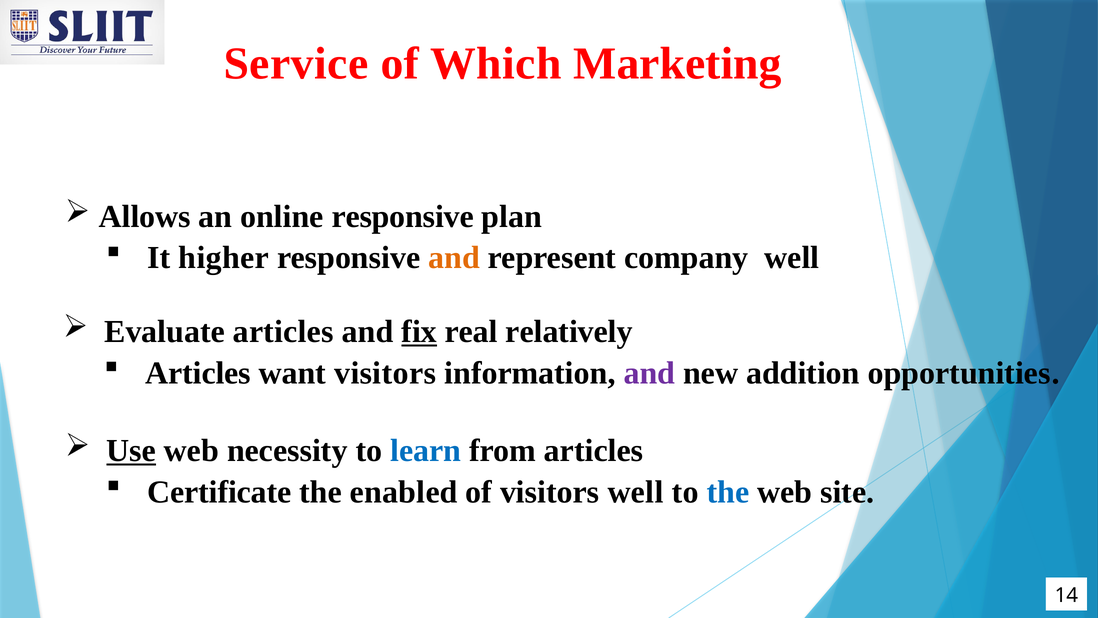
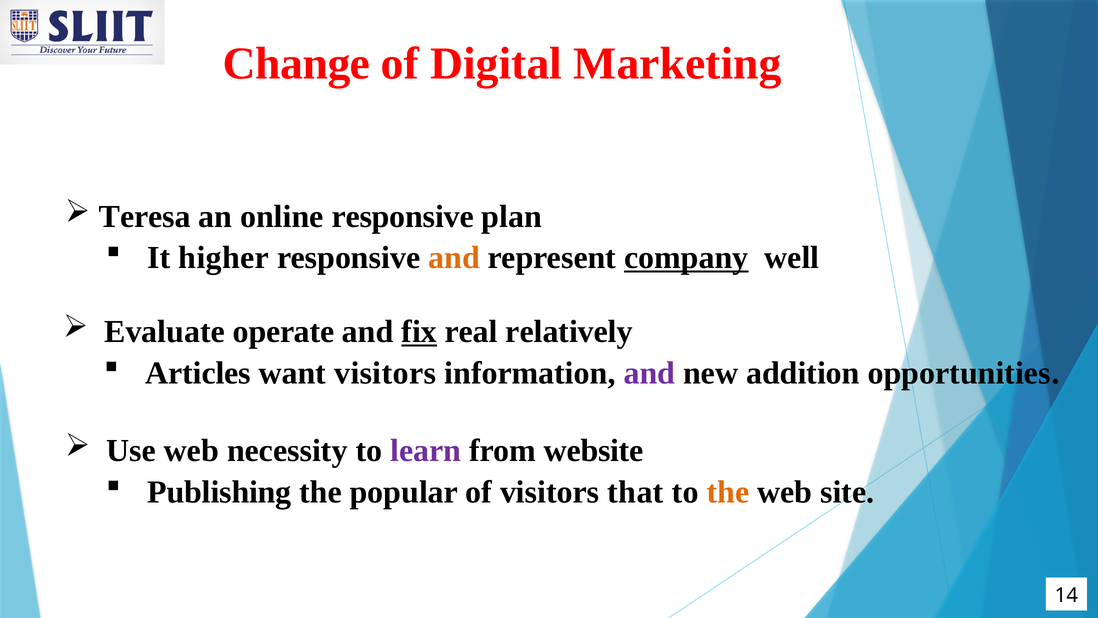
Service: Service -> Change (296, 64)
Which: Which -> Digital (496, 64)
Allows: Allows -> Teresa (145, 217)
company underline: none -> present (686, 258)
Evaluate articles: articles -> operate (284, 332)
Use underline: present -> none (131, 450)
learn colour: blue -> purple (426, 450)
from articles: articles -> website (594, 450)
Certificate: Certificate -> Publishing (219, 492)
enabled: enabled -> popular (404, 492)
visitors well: well -> that (636, 492)
the colour: blue -> orange (728, 492)
